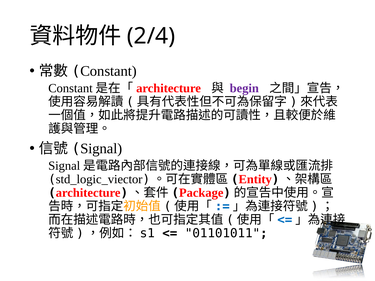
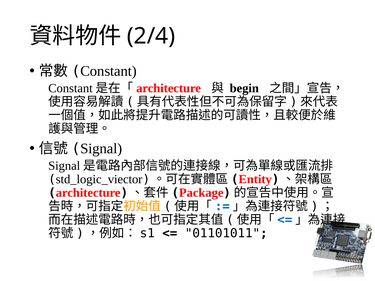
begin colour: purple -> black (244, 88)
